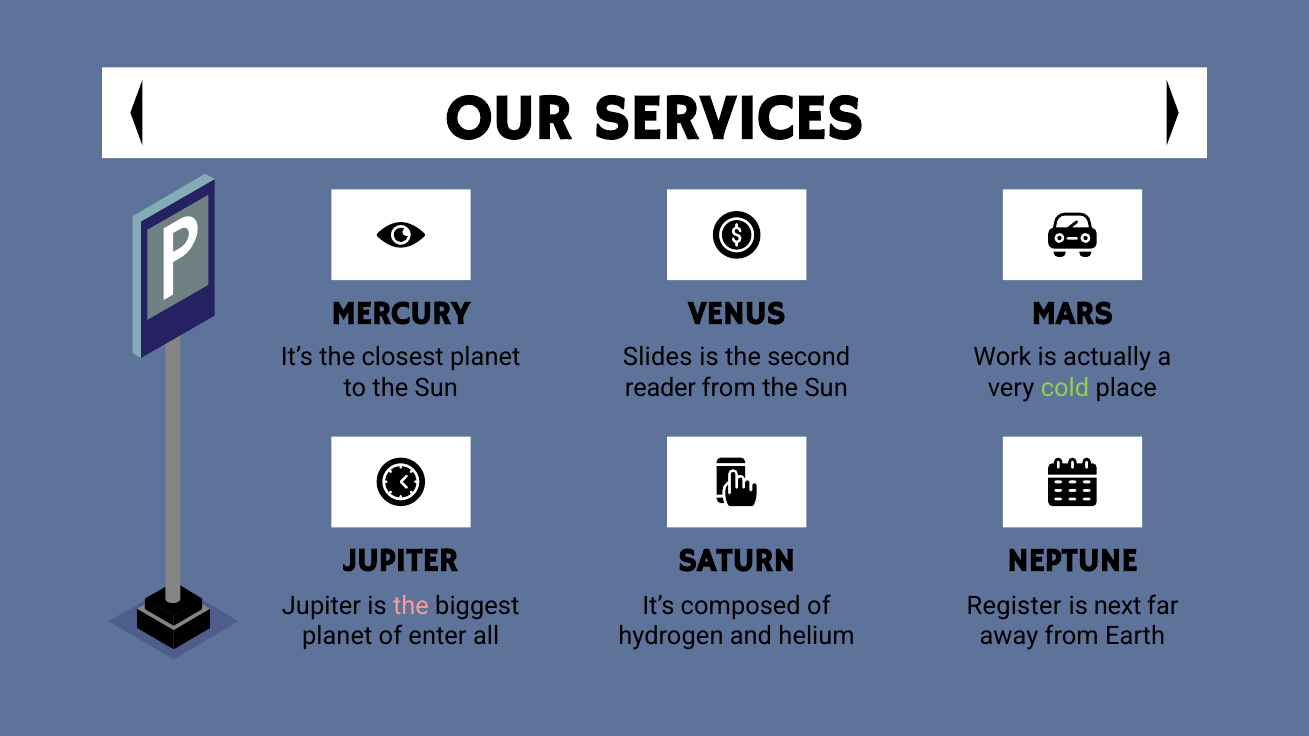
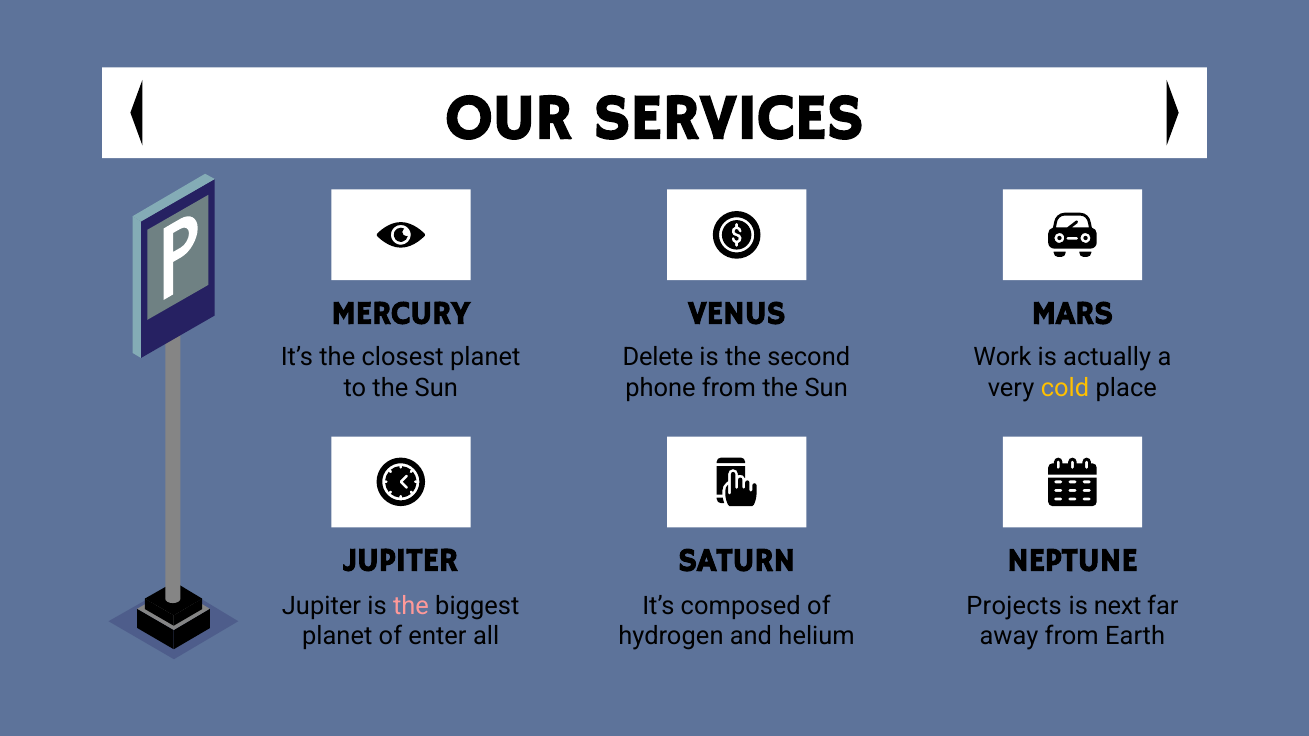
Slides: Slides -> Delete (658, 357)
reader: reader -> phone (660, 388)
cold colour: light green -> yellow (1065, 388)
Register: Register -> Projects (1014, 606)
